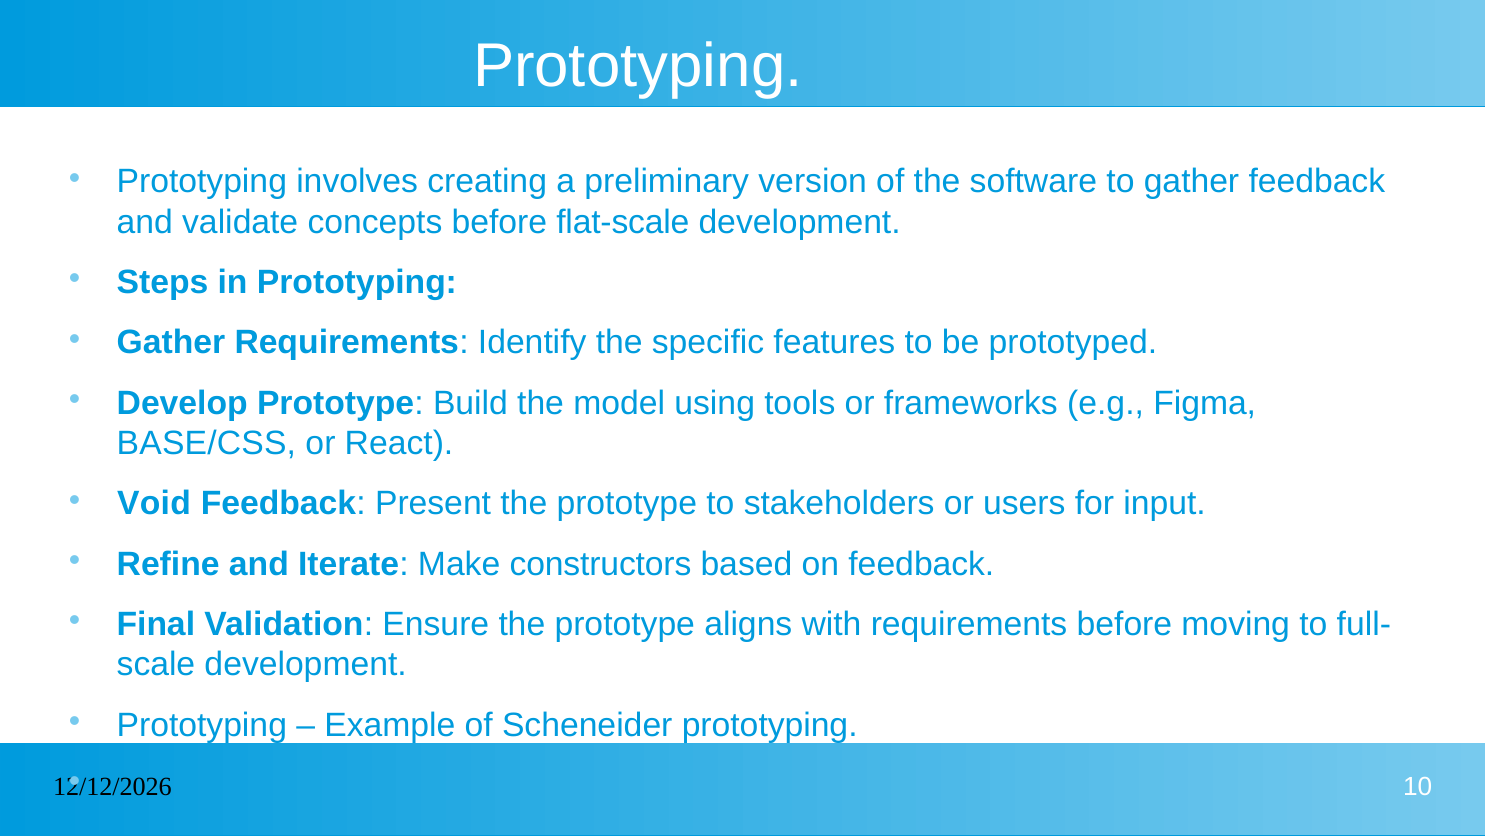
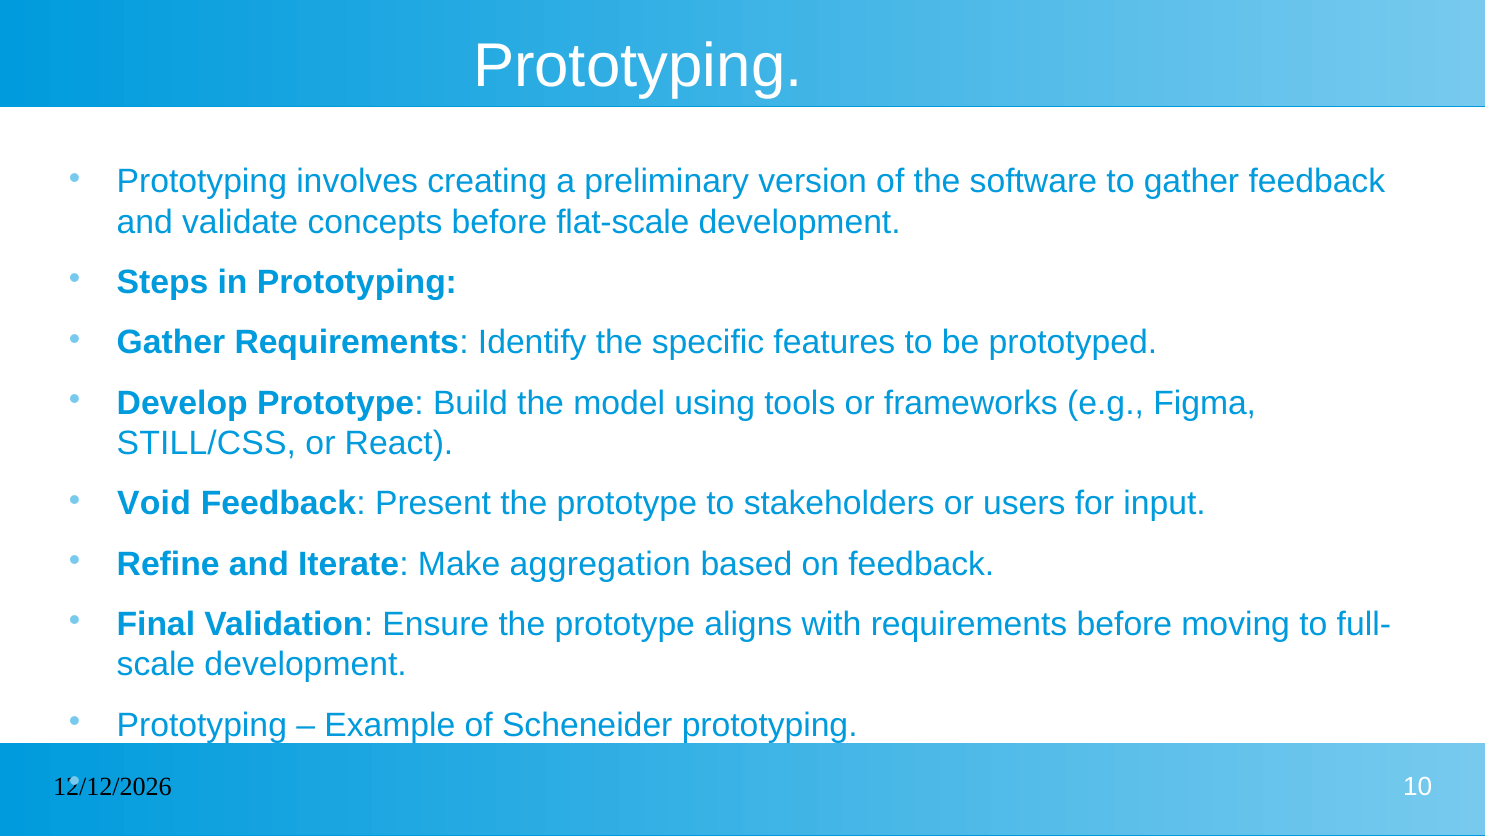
BASE/CSS: BASE/CSS -> STILL/CSS (206, 444)
constructors: constructors -> aggregation (600, 564)
